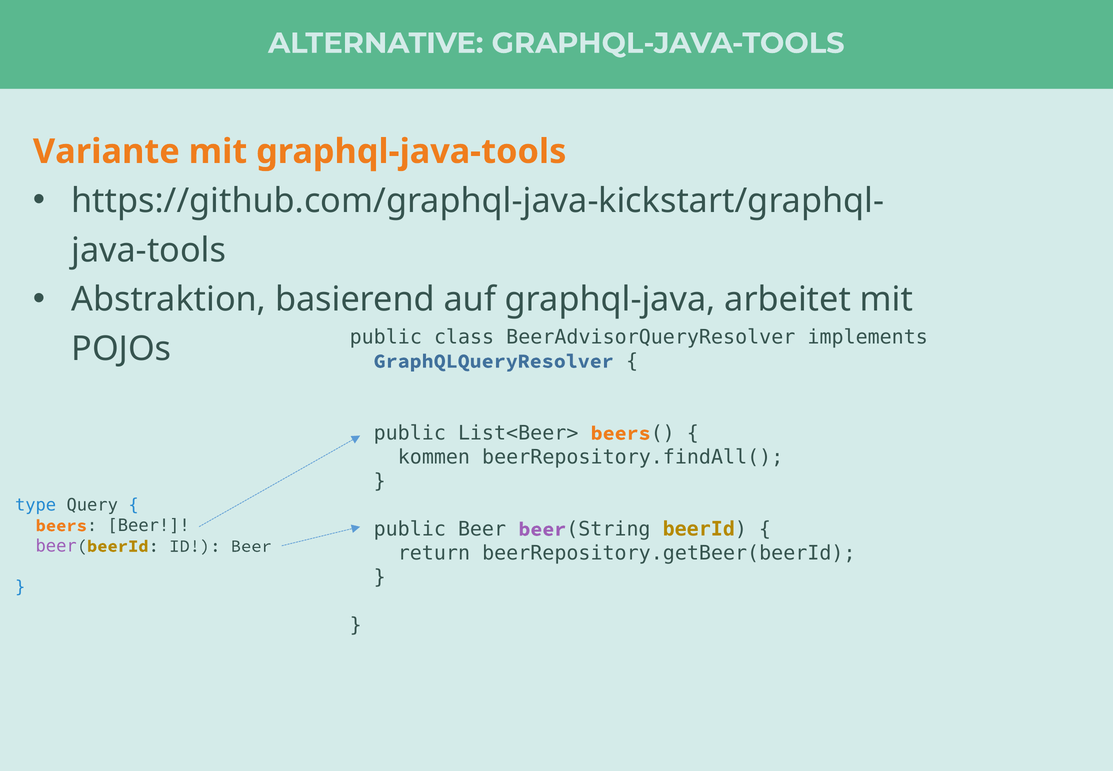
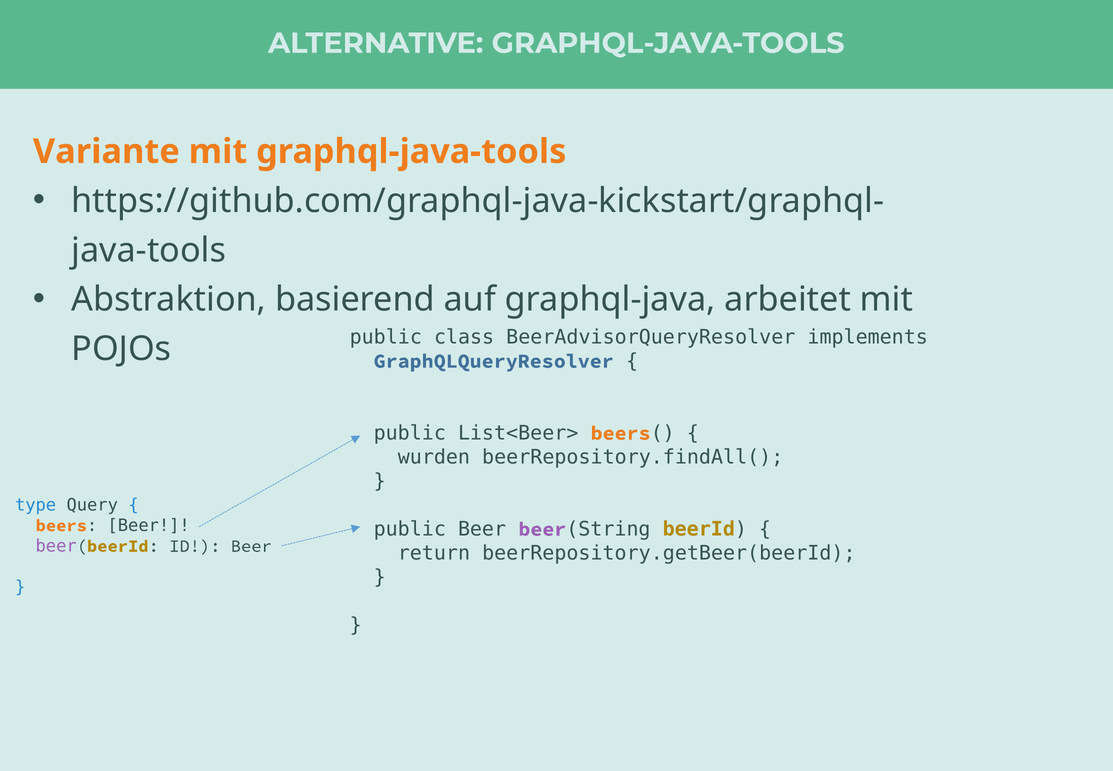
kommen: kommen -> wurden (434, 457)
